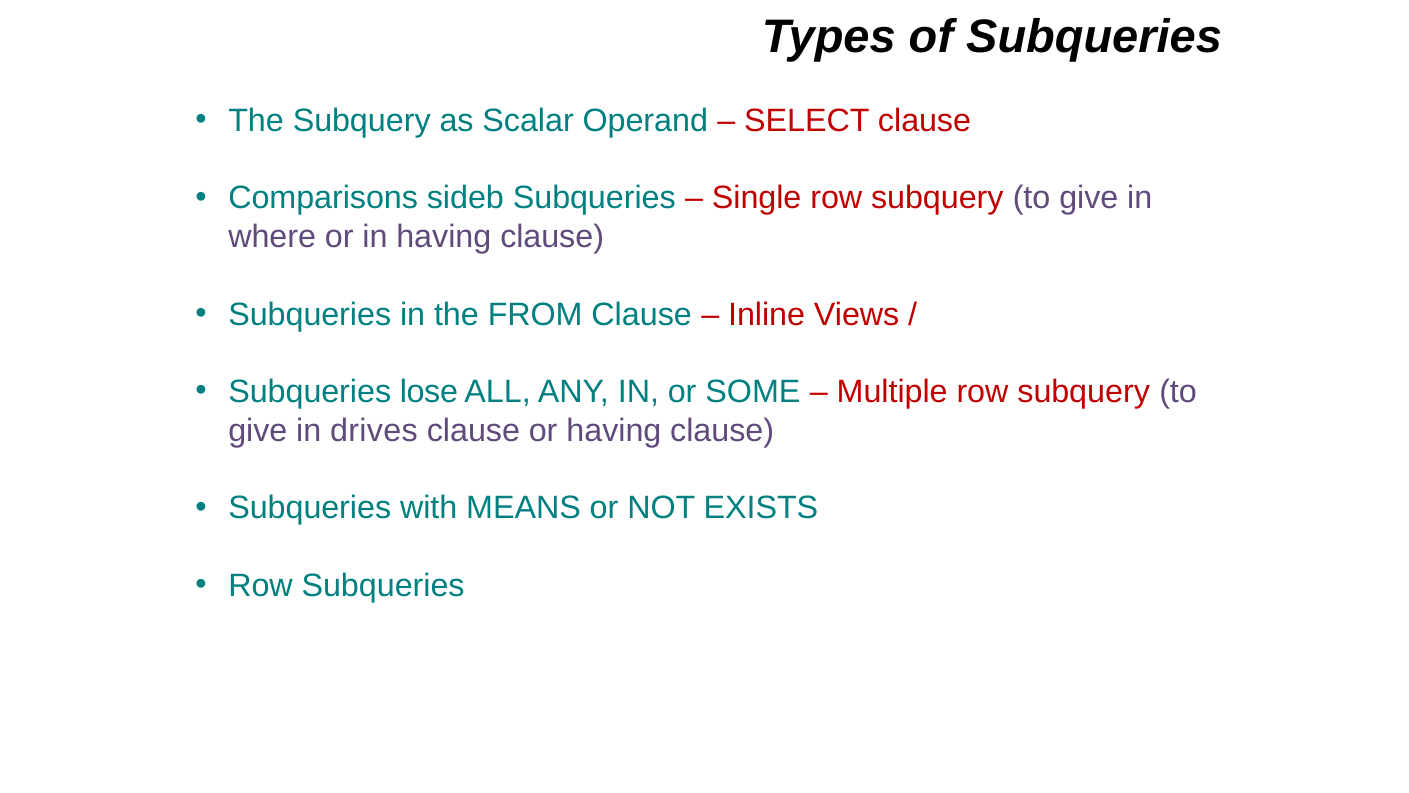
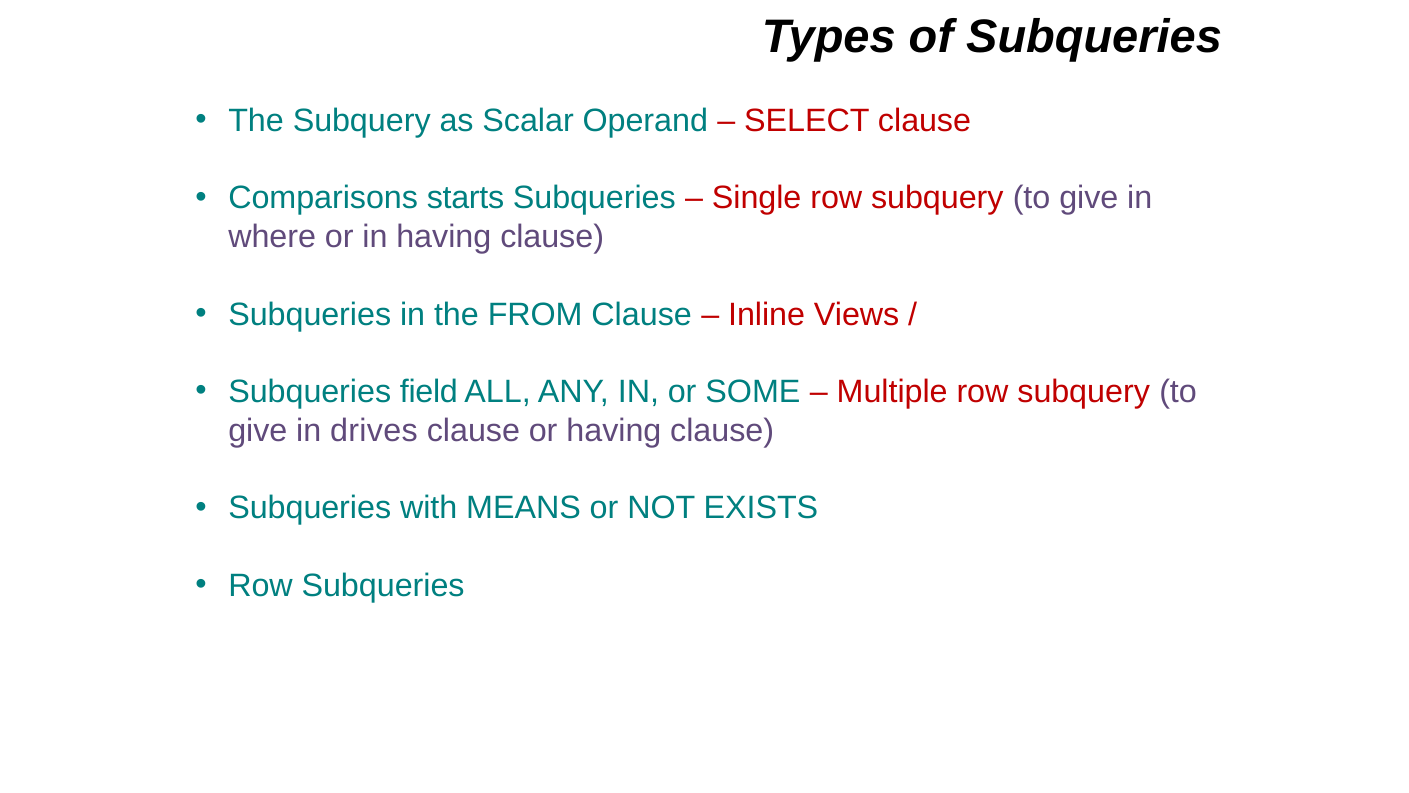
sideb: sideb -> starts (466, 198)
lose: lose -> field (429, 392)
